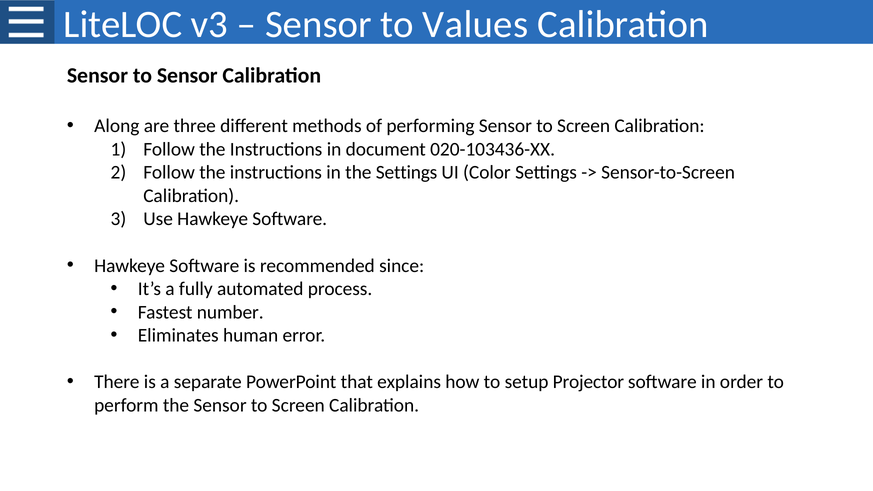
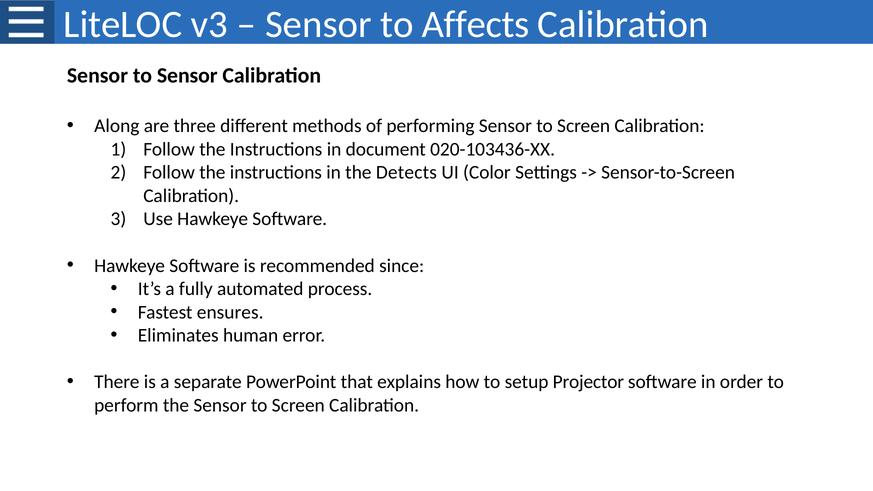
Values: Values -> Affects (476, 25)
the Settings: Settings -> Detects (406, 173)
number: number -> ensures (230, 312)
